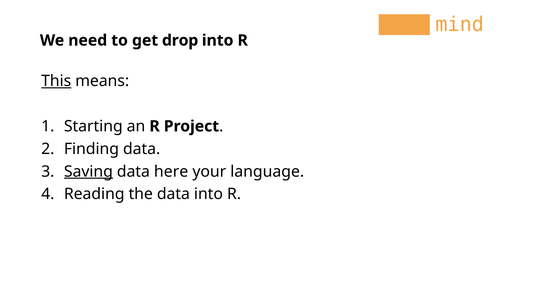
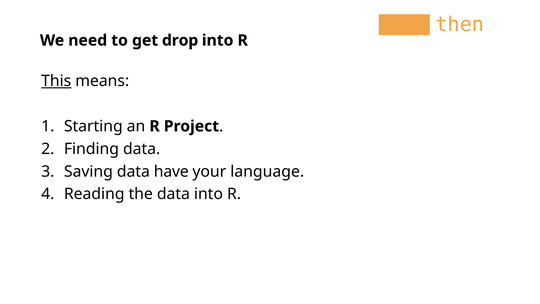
mind: mind -> then (460, 24)
Saving underline: present -> none (88, 171)
here: here -> have (171, 171)
